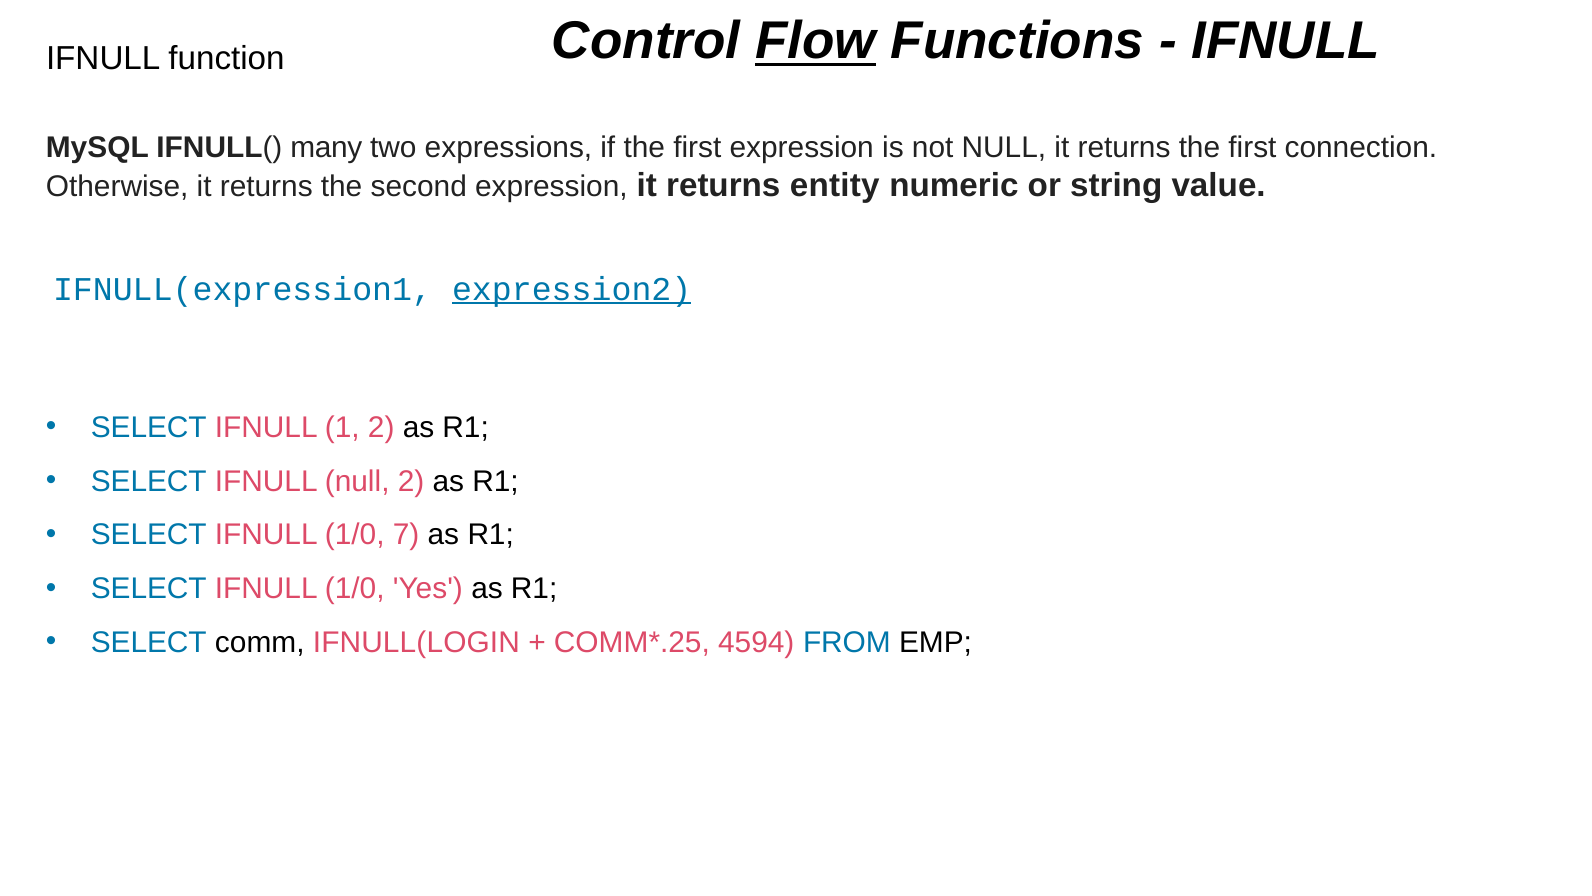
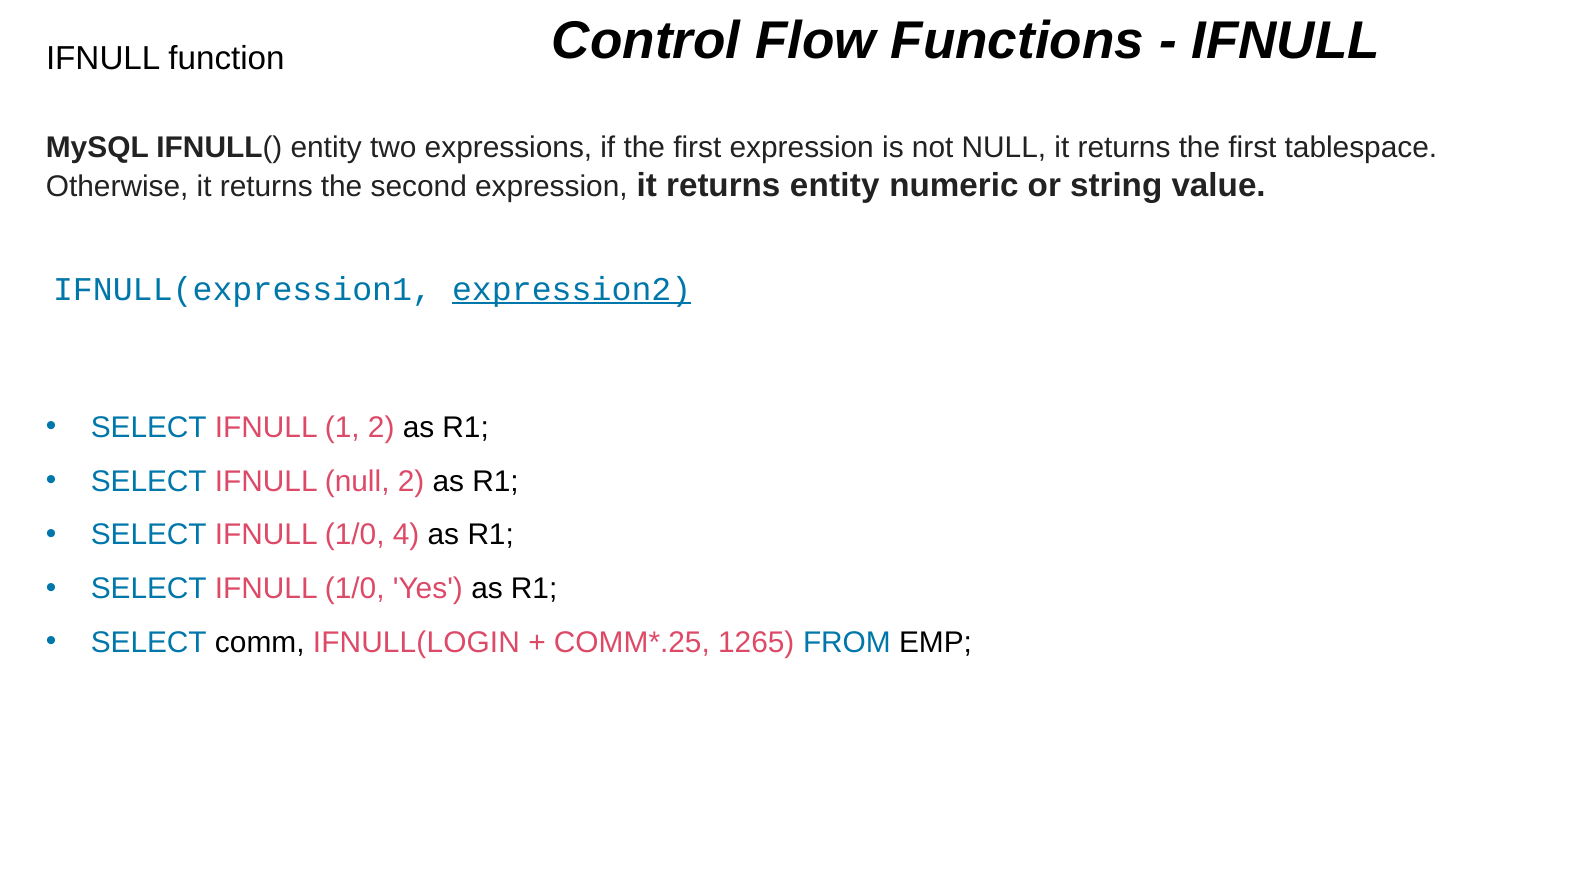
Flow underline: present -> none (816, 41)
IFNULL( many: many -> entity (326, 147)
connection: connection -> tablespace (1361, 147)
7: 7 -> 4 (406, 535)
4594: 4594 -> 1265 (756, 642)
